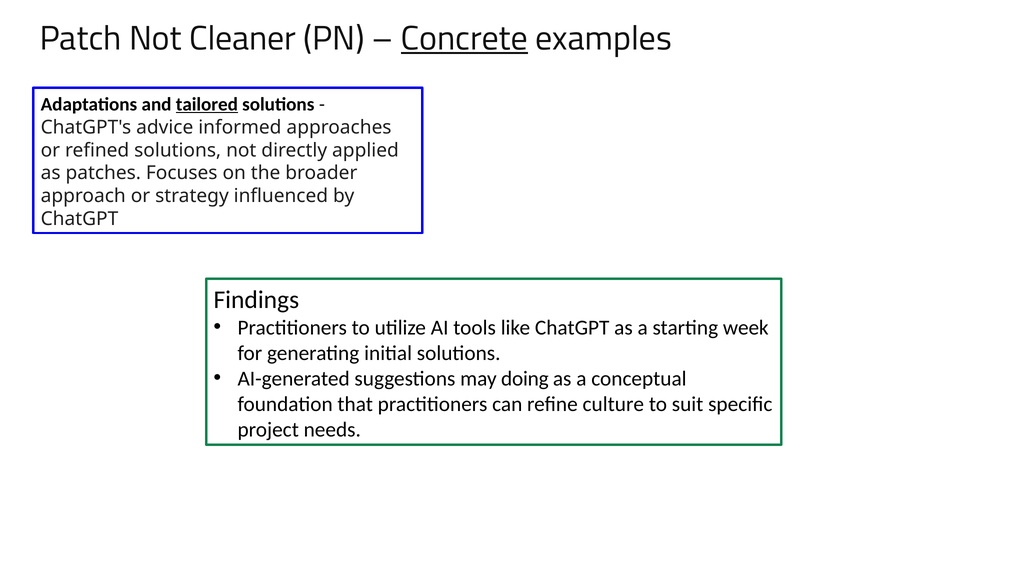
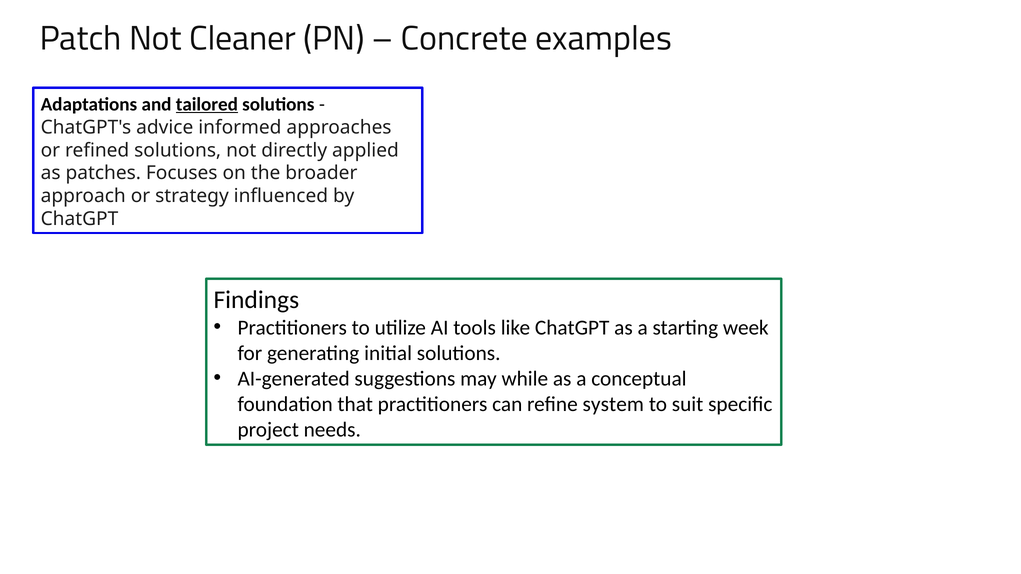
Concrete underline: present -> none (464, 38)
doing: doing -> while (525, 379)
culture: culture -> system (613, 404)
